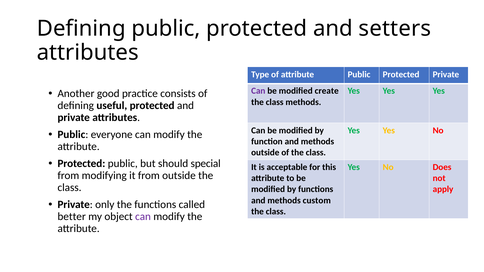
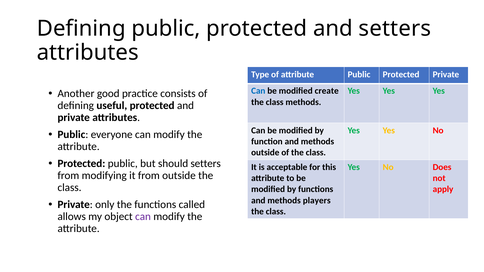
Can colour: purple -> blue (258, 91)
should special: special -> setters (206, 164)
custom: custom -> players (317, 201)
better: better -> allows (72, 217)
